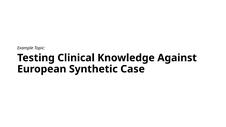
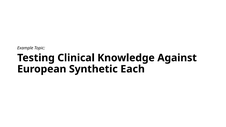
Case: Case -> Each (133, 69)
